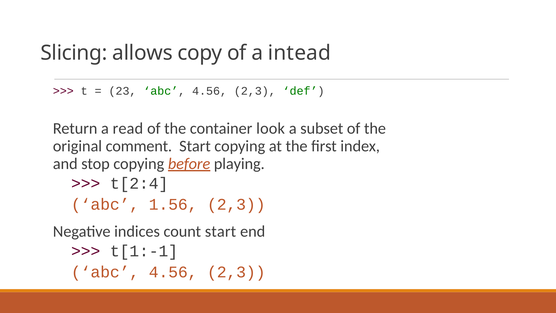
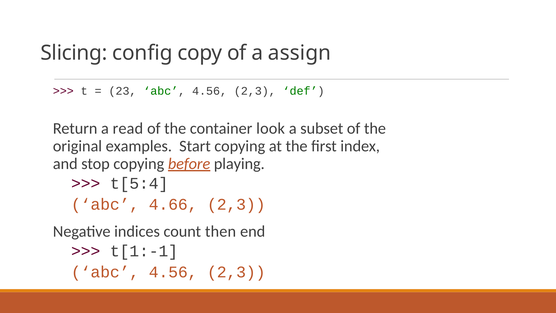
allows: allows -> config (142, 53)
intead: intead -> assign (300, 53)
comment: comment -> examples (139, 146)
t[2:4: t[2:4 -> t[5:4 (139, 183)
1.56: 1.56 -> 4.66 (173, 204)
count start: start -> then (221, 231)
